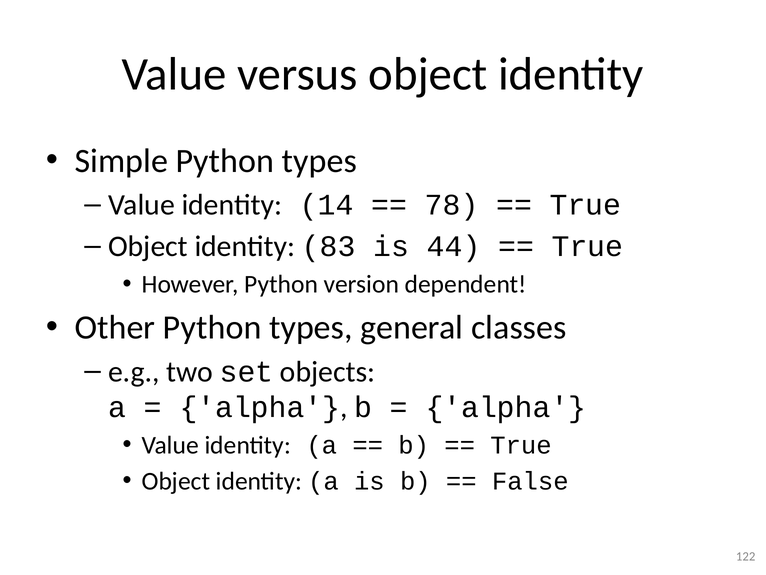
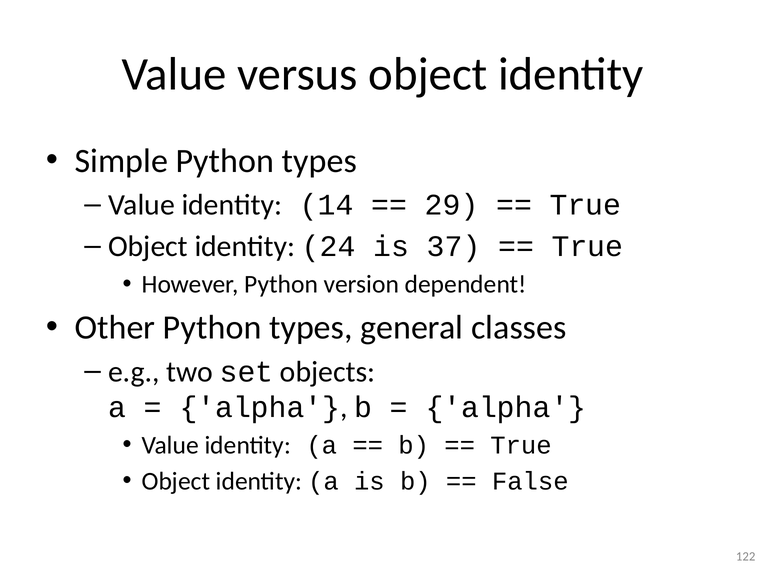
78: 78 -> 29 (452, 205)
83: 83 -> 24 (329, 246)
44: 44 -> 37 (454, 246)
